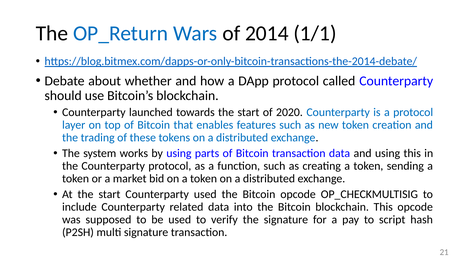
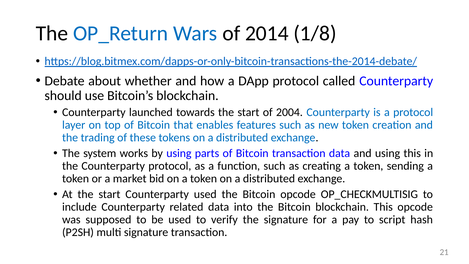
1/1: 1/1 -> 1/8 (315, 33)
2020: 2020 -> 2004 (289, 112)
